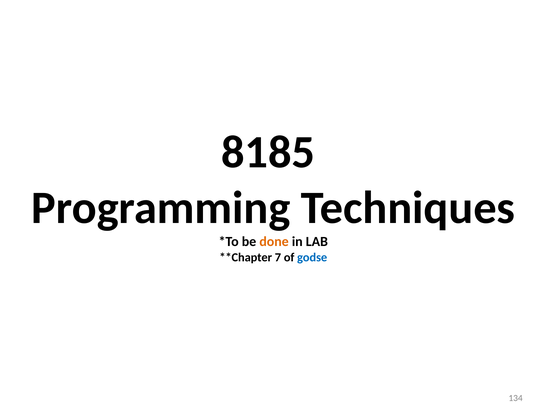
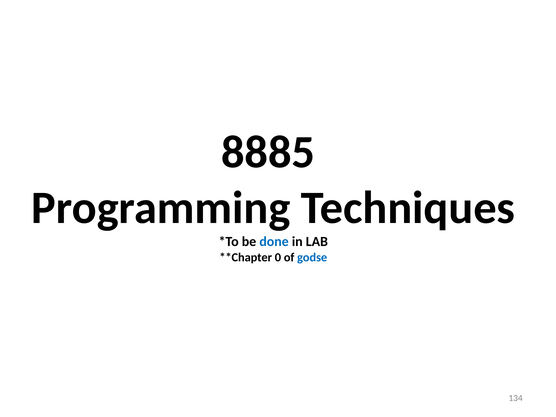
8185: 8185 -> 8885 (268, 152)
done colour: orange -> blue (274, 242)
7: 7 -> 0 (278, 257)
